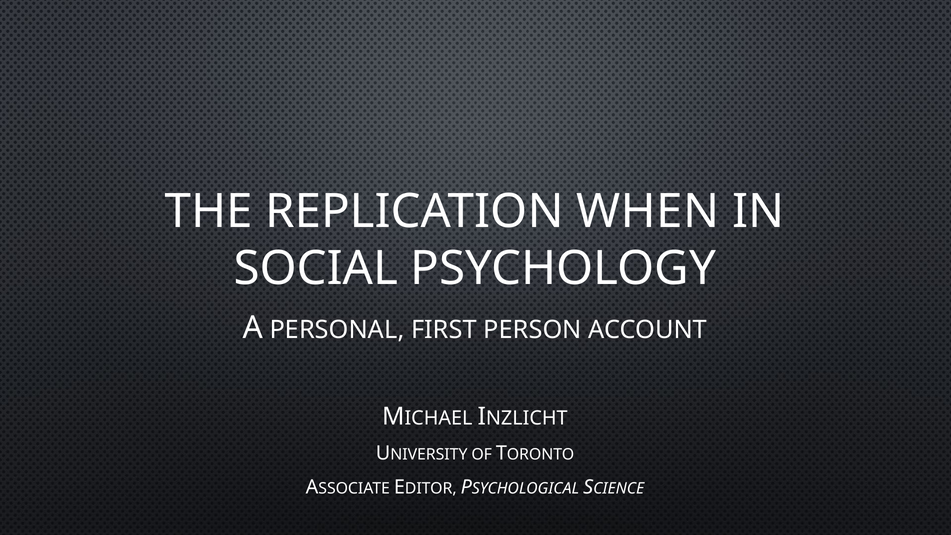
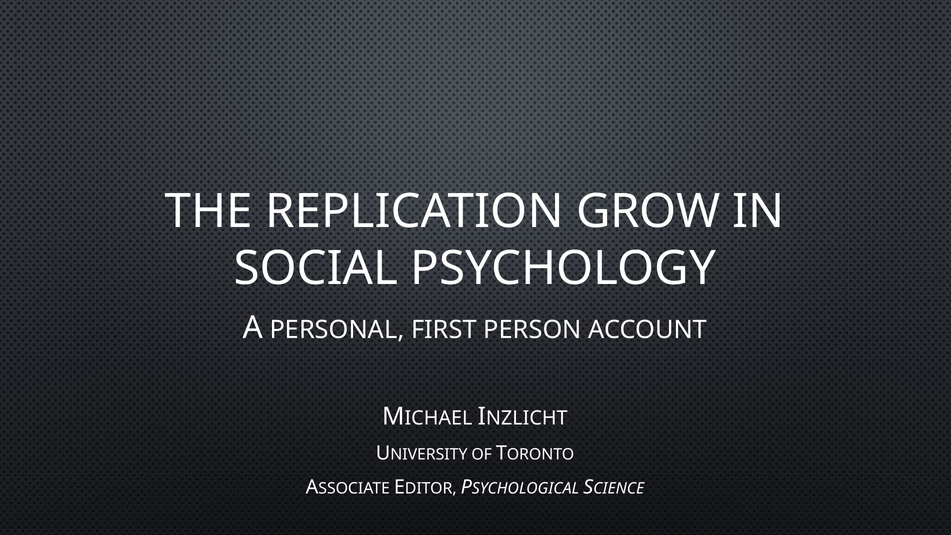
WHEN: WHEN -> GROW (648, 211)
